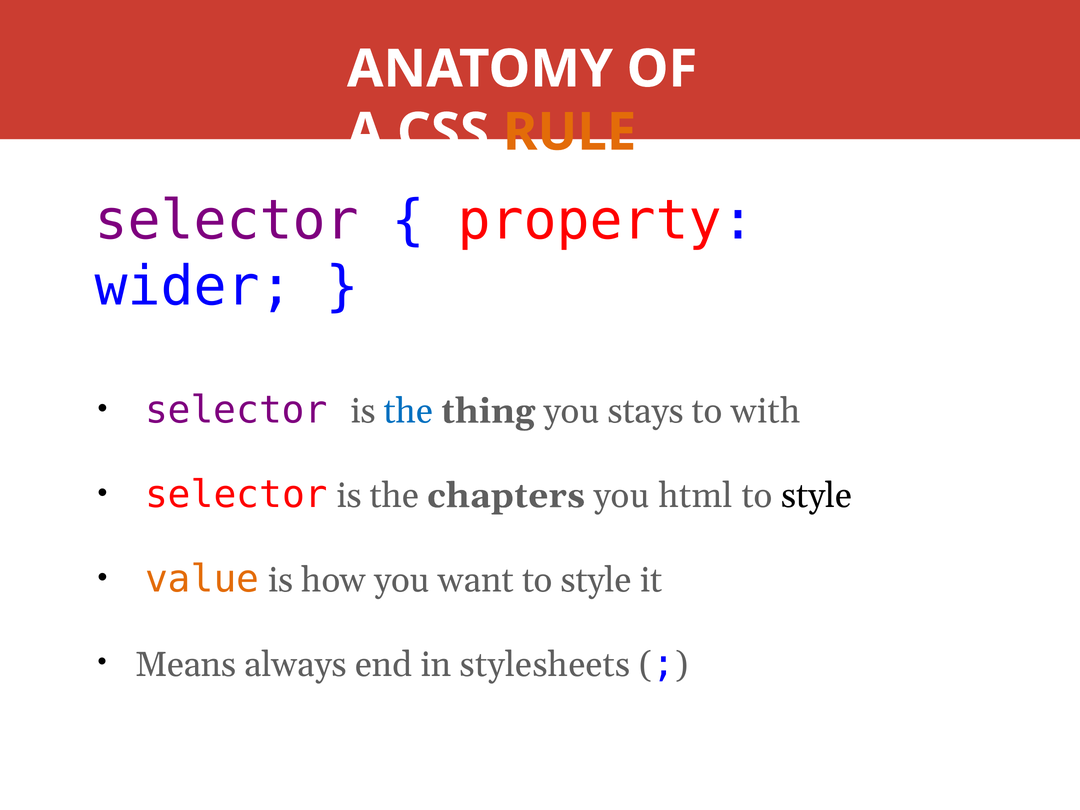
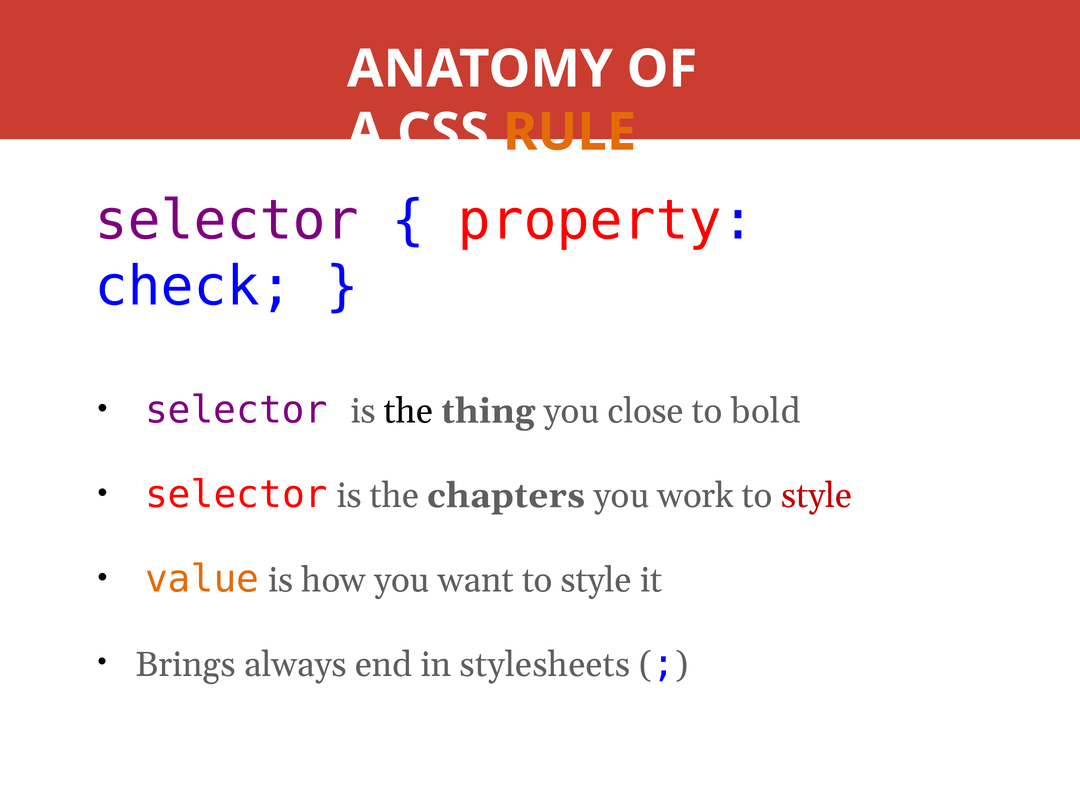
wider: wider -> check (194, 286)
the colour: blue -> black (408, 411)
stays: stays -> close (646, 411)
with: with -> bold (766, 411)
html: html -> work (696, 496)
style colour: black -> red (817, 496)
Means: Means -> Brings (186, 665)
